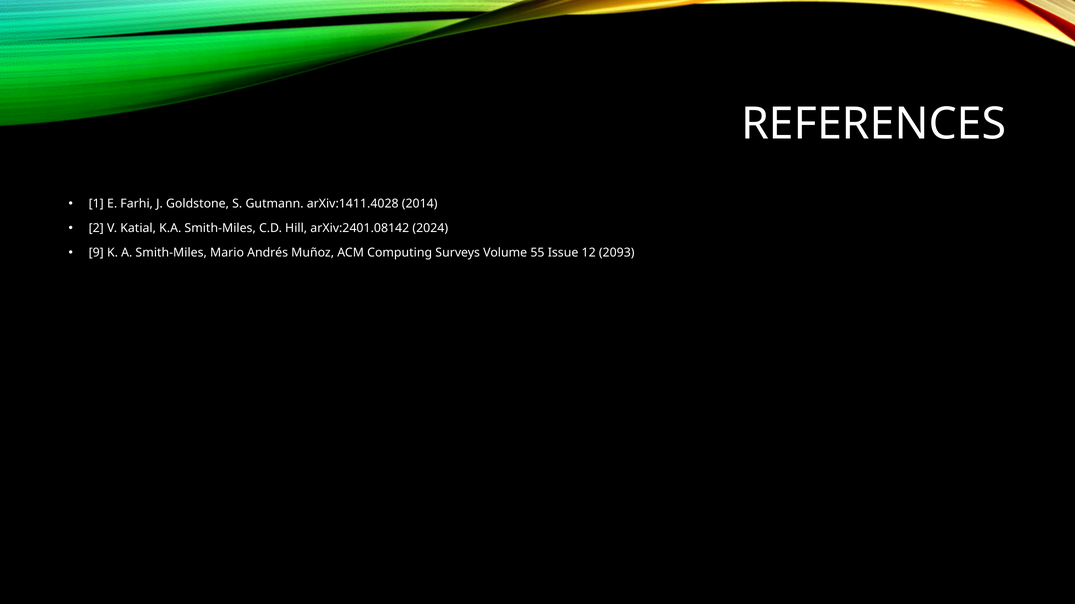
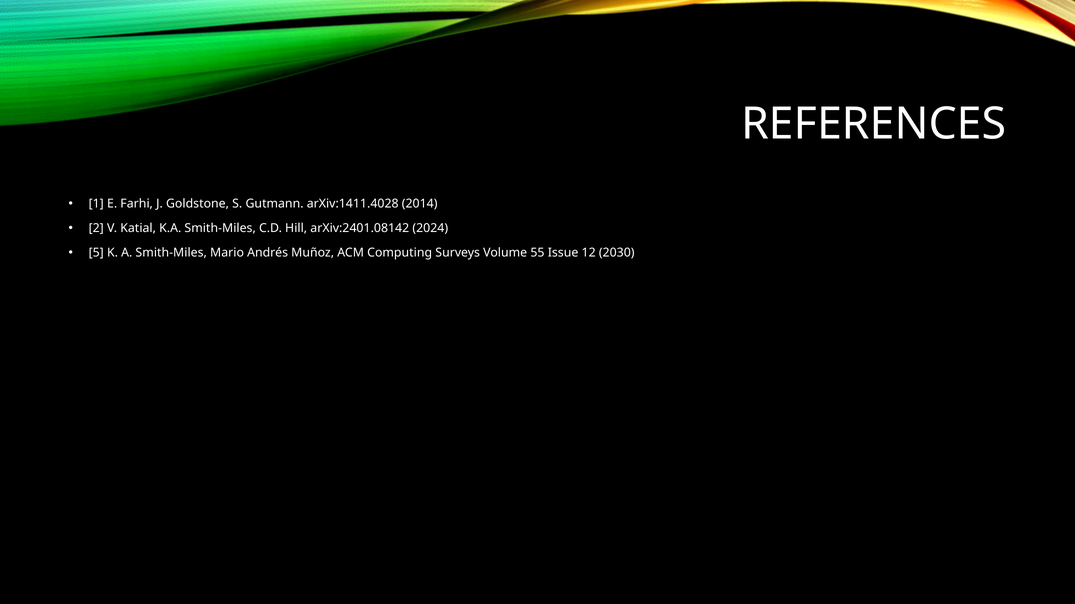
9: 9 -> 5 (96, 253)
2093: 2093 -> 2030 (617, 253)
